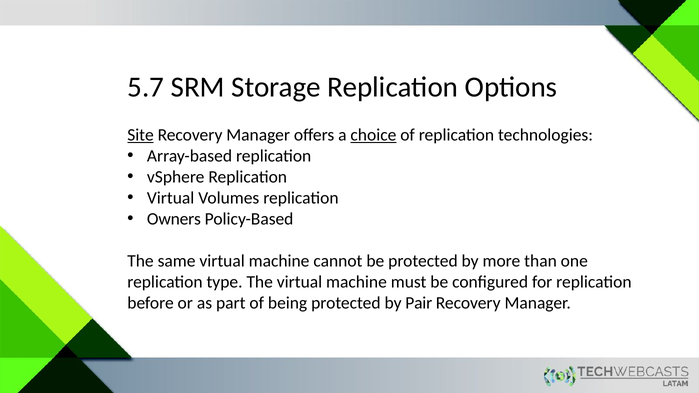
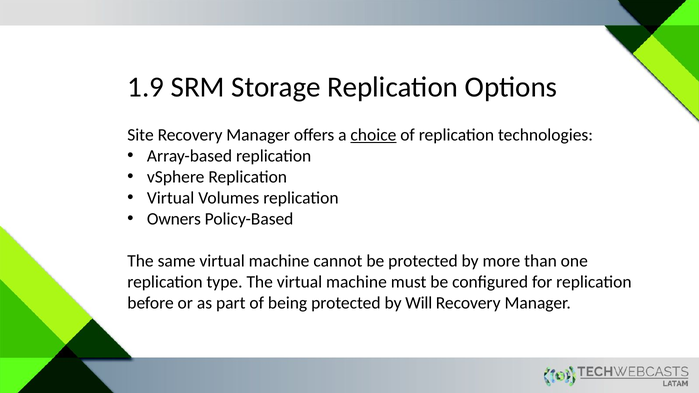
5.7: 5.7 -> 1.9 (146, 87)
Site underline: present -> none (141, 135)
Pair: Pair -> Will (419, 303)
